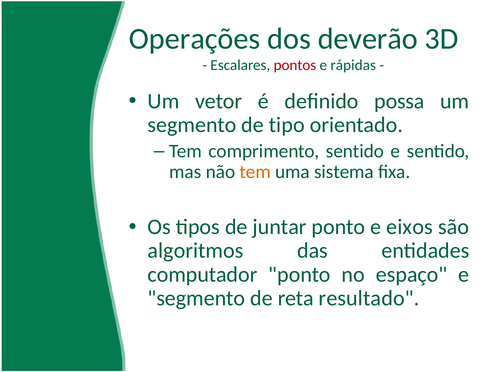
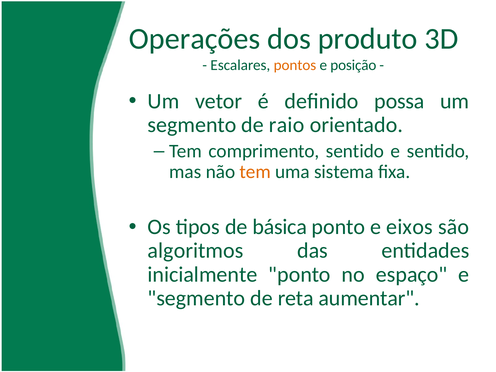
deverão: deverão -> produto (368, 39)
pontos colour: red -> orange (295, 65)
rápidas: rápidas -> posição (353, 65)
tipo: tipo -> raio (287, 125)
juntar: juntar -> básica (280, 227)
computador: computador -> inicialmente (202, 275)
resultado: resultado -> aumentar (369, 298)
